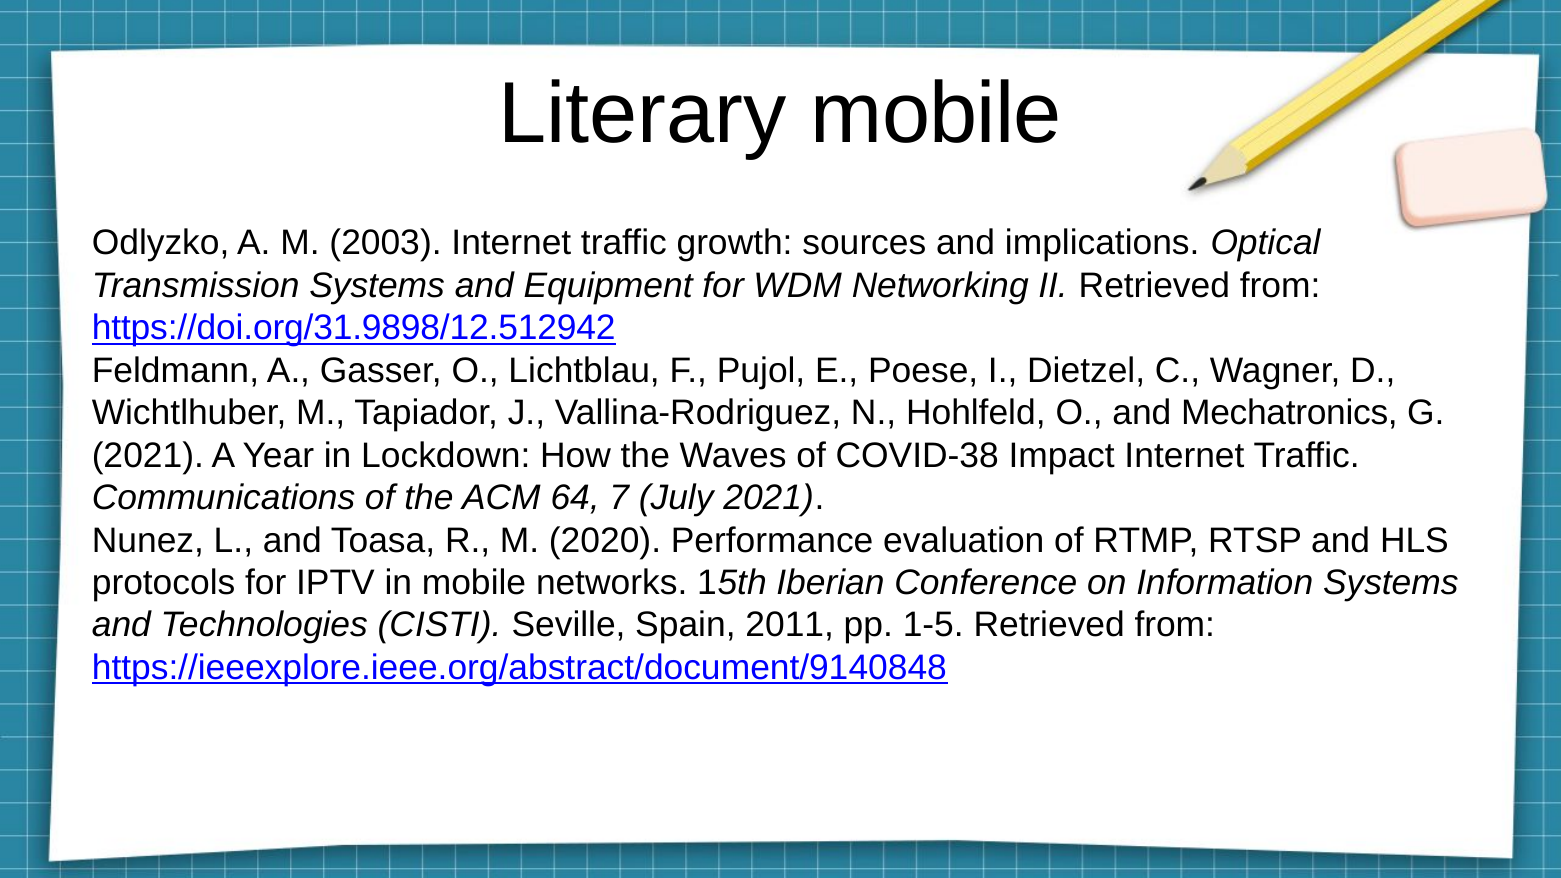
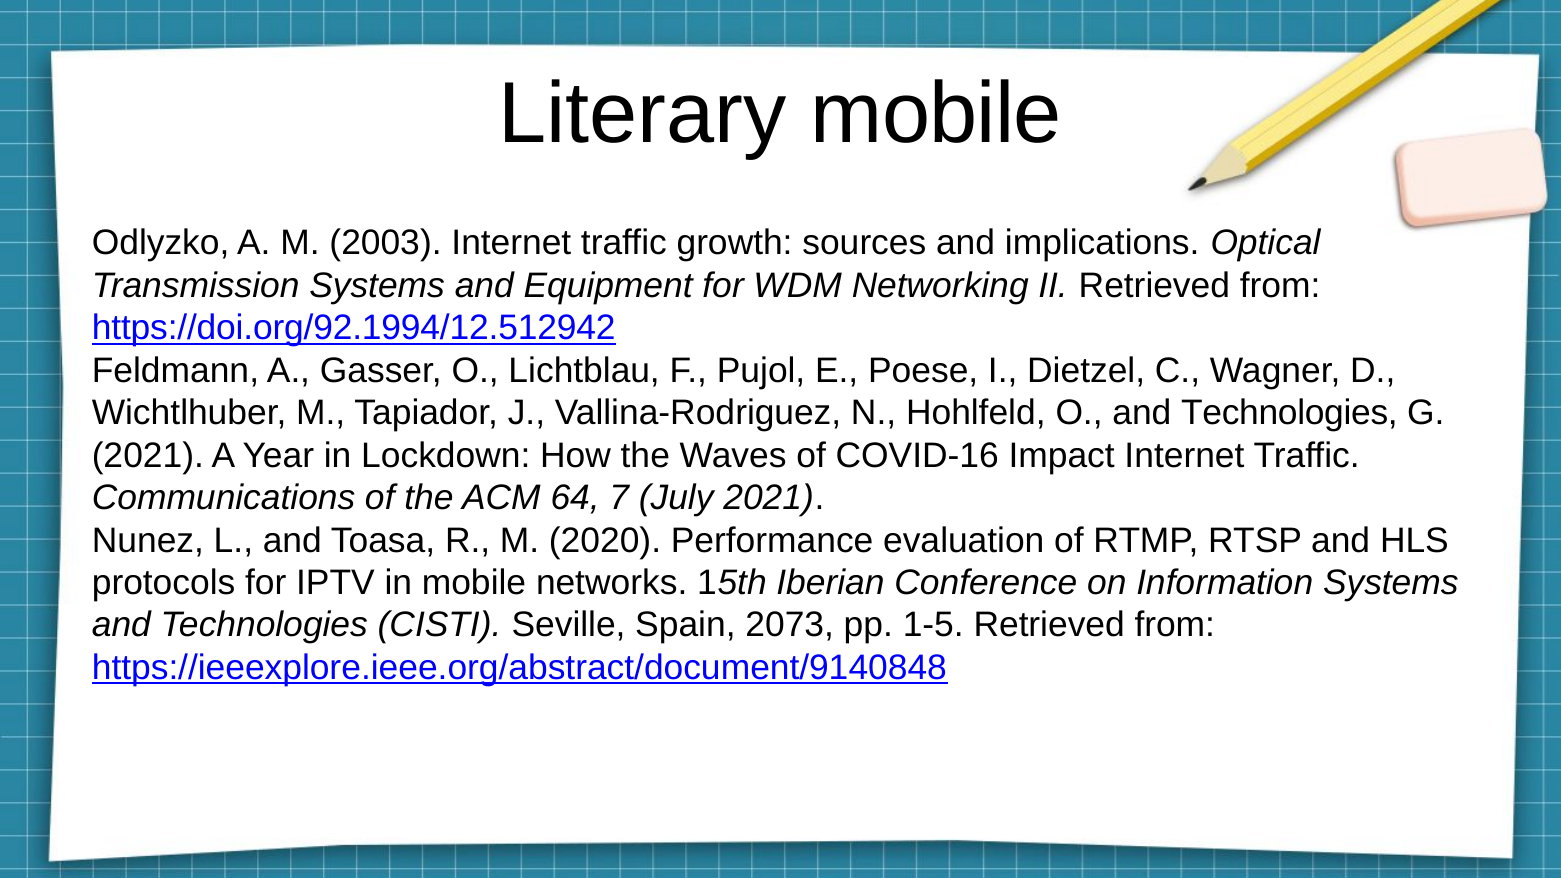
https://doi.org/31.9898/12.512942: https://doi.org/31.9898/12.512942 -> https://doi.org/92.1994/12.512942 (354, 328)
O and Mechatronics: Mechatronics -> Technologies (1289, 413)
COVID-38: COVID-38 -> COVID-16 (917, 455)
2011: 2011 -> 2073 (790, 625)
